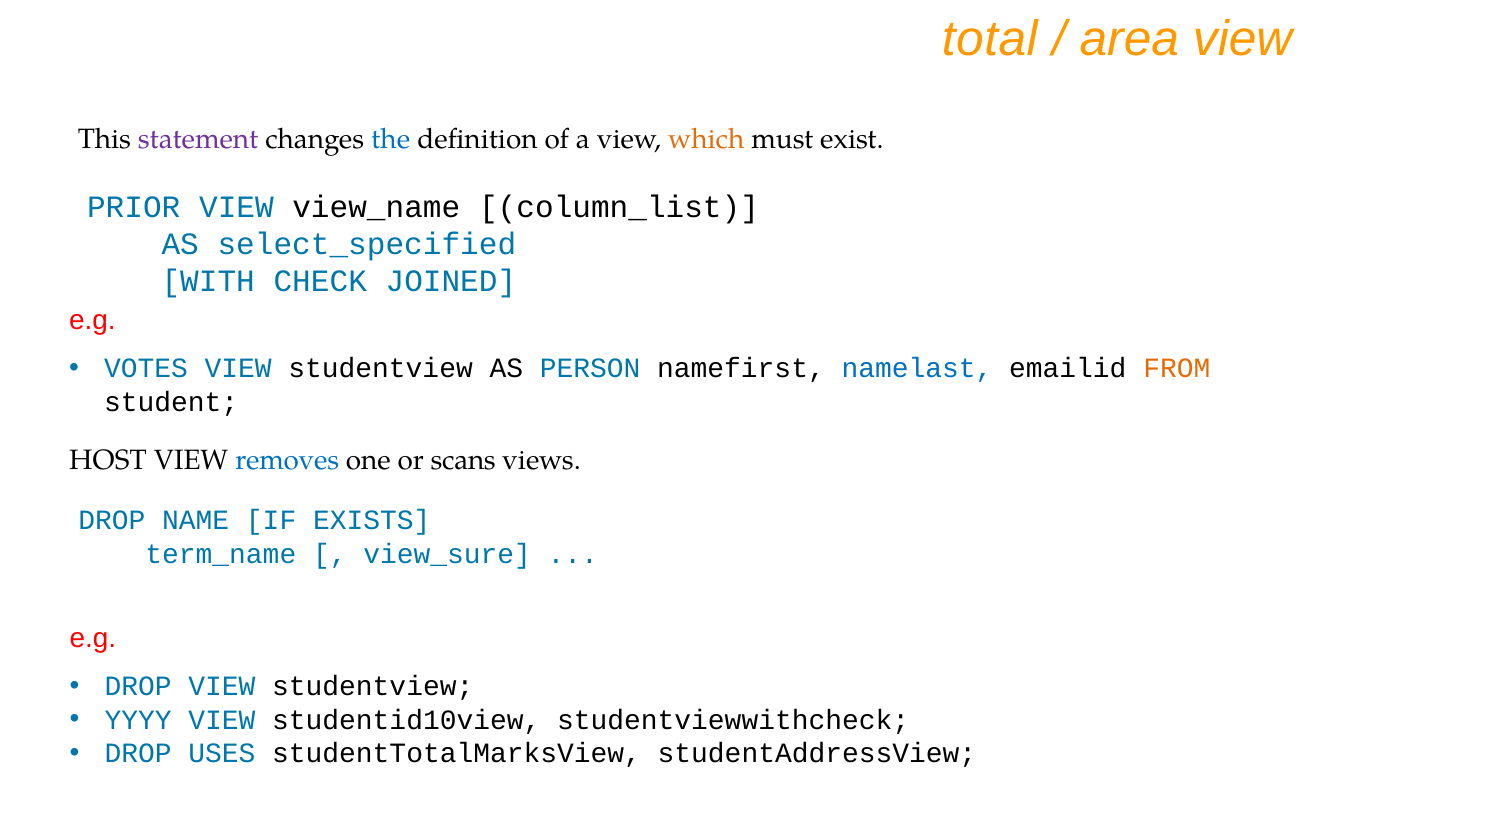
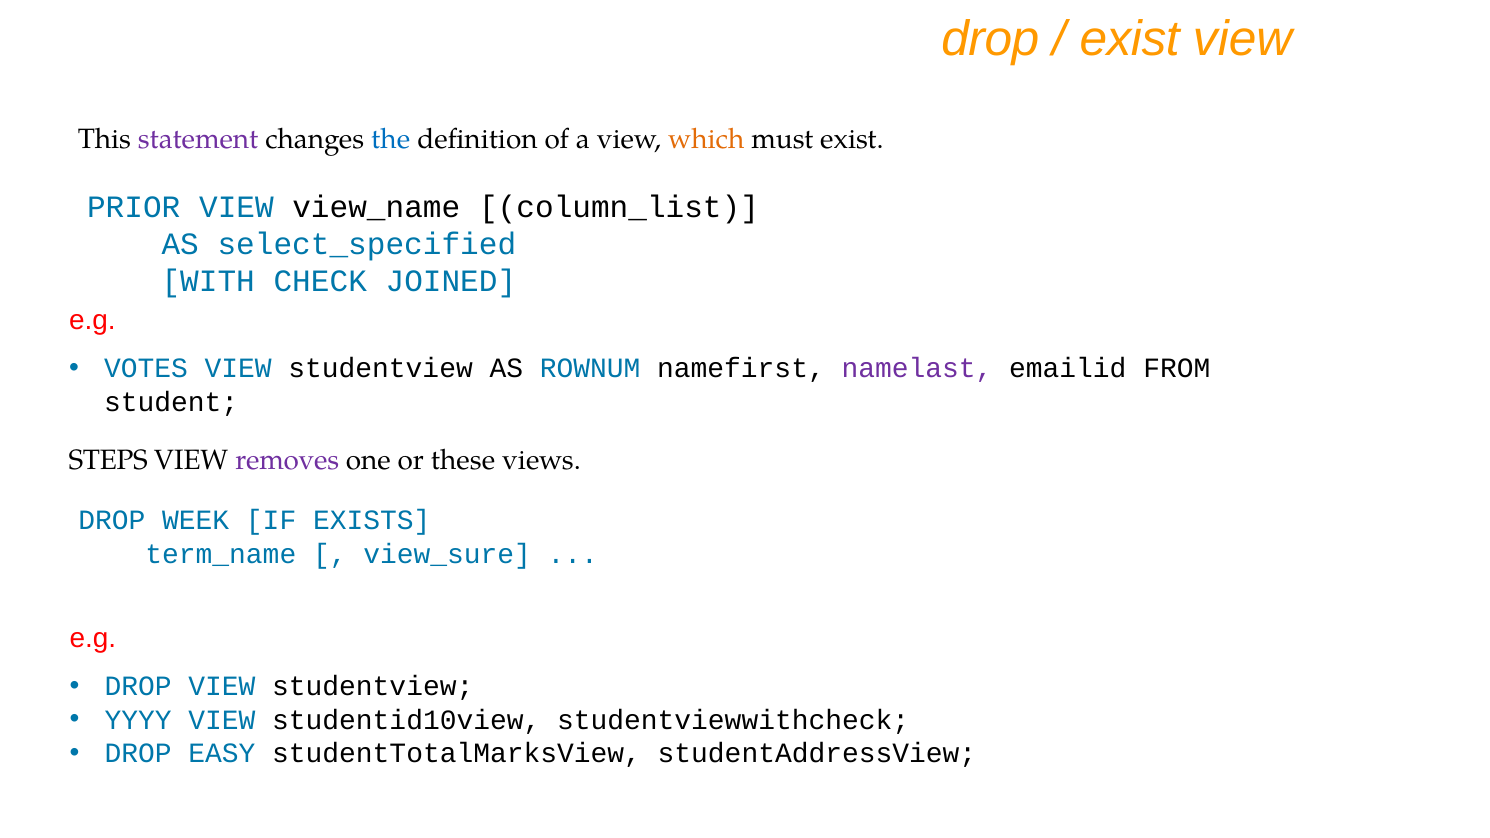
total: total -> drop (990, 39)
area: area -> exist (1130, 39)
PERSON: PERSON -> ROWNUM (590, 368)
namelast colour: blue -> purple (917, 368)
FROM colour: orange -> black (1177, 368)
HOST: HOST -> STEPS (108, 461)
removes colour: blue -> purple (287, 461)
scans: scans -> these (463, 461)
NAME: NAME -> WEEK (196, 521)
USES: USES -> EASY (222, 754)
